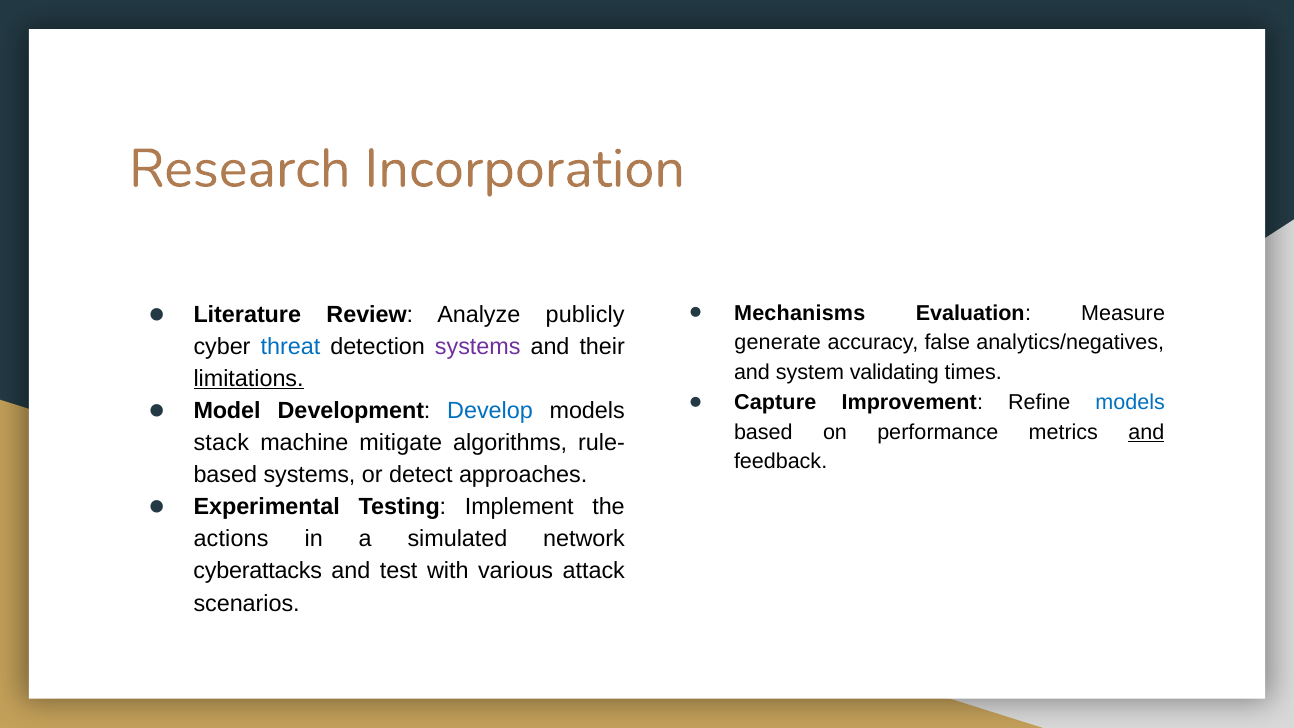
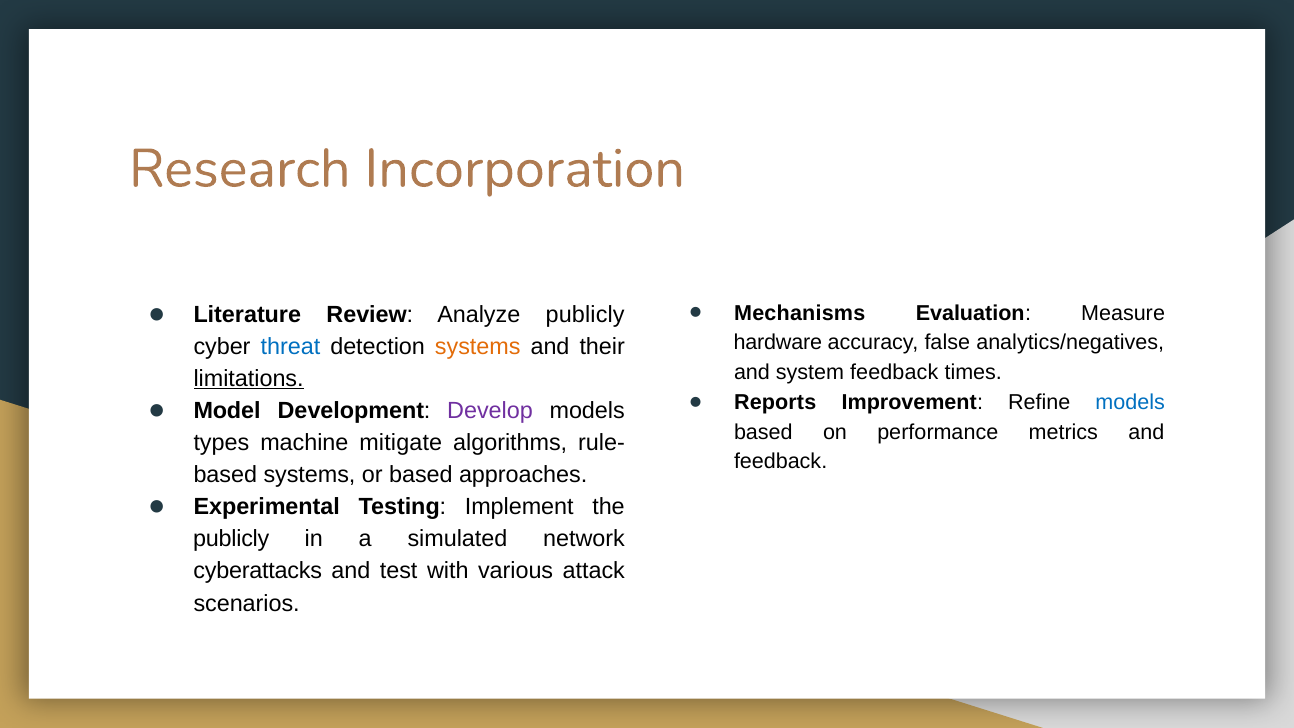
generate: generate -> hardware (778, 343)
systems colour: purple -> orange (478, 347)
system validating: validating -> feedback (894, 372)
Capture: Capture -> Reports (775, 402)
Develop colour: blue -> purple (490, 411)
and underline: present -> none (1146, 432)
stack: stack -> types (221, 443)
or detect: detect -> based (421, 475)
actions: actions -> publicly (231, 539)
